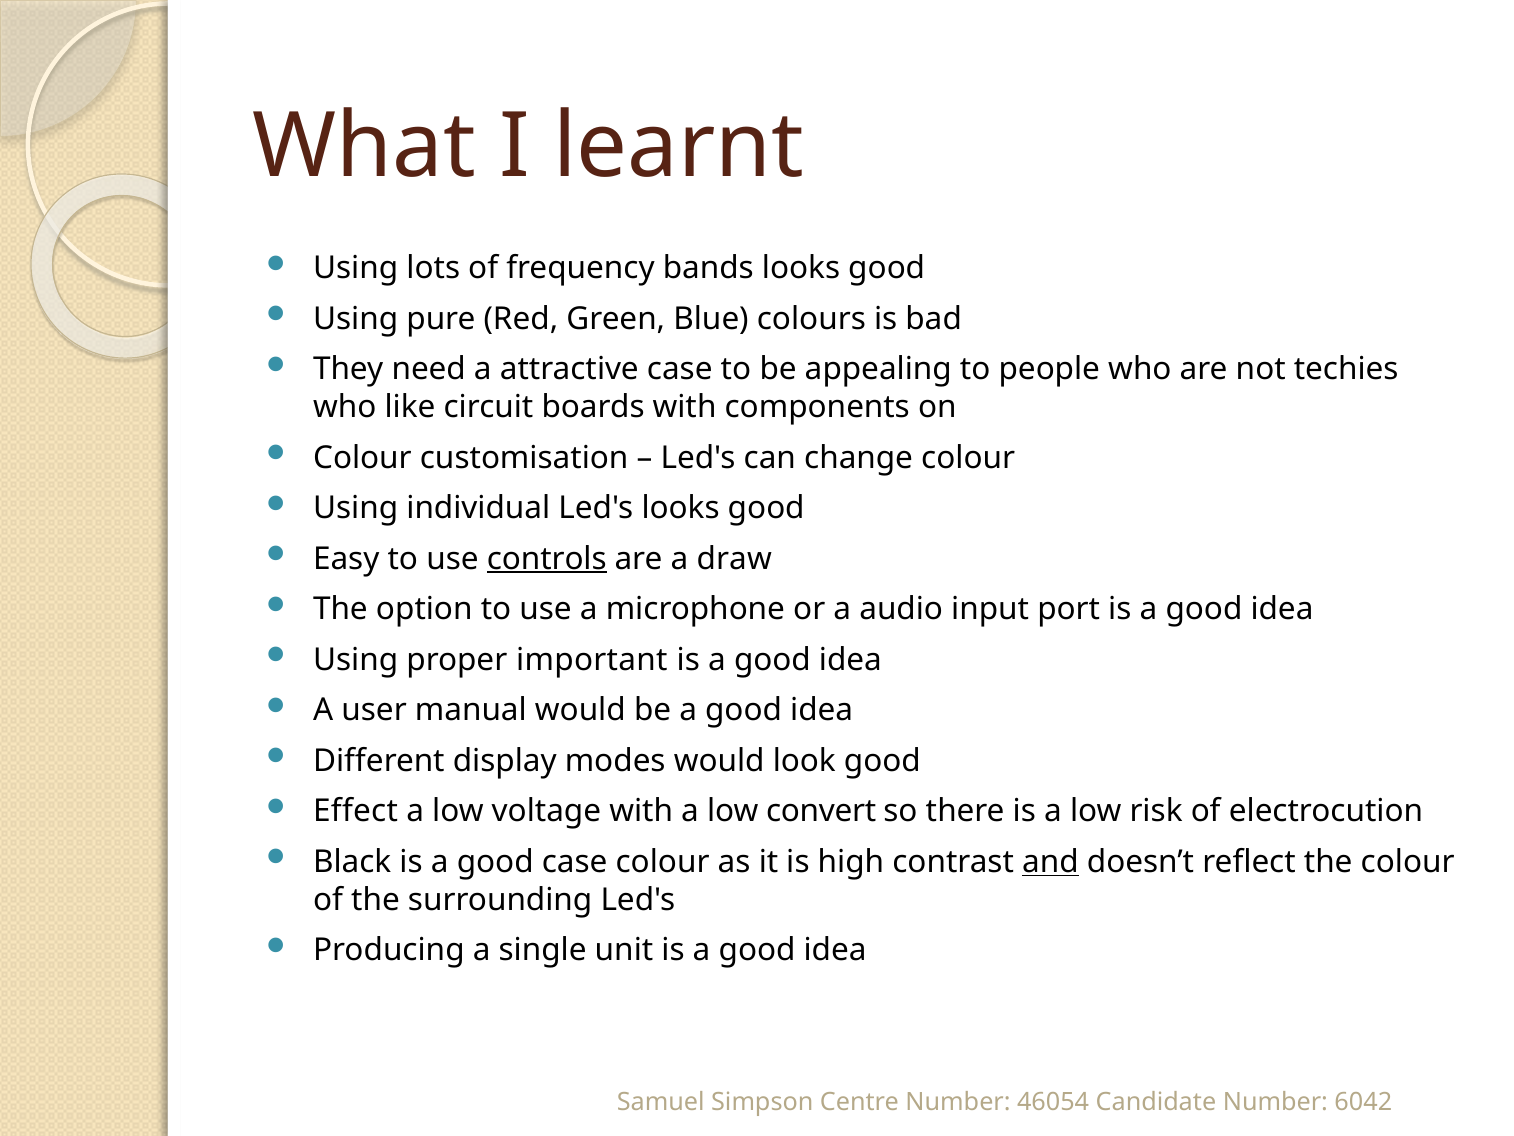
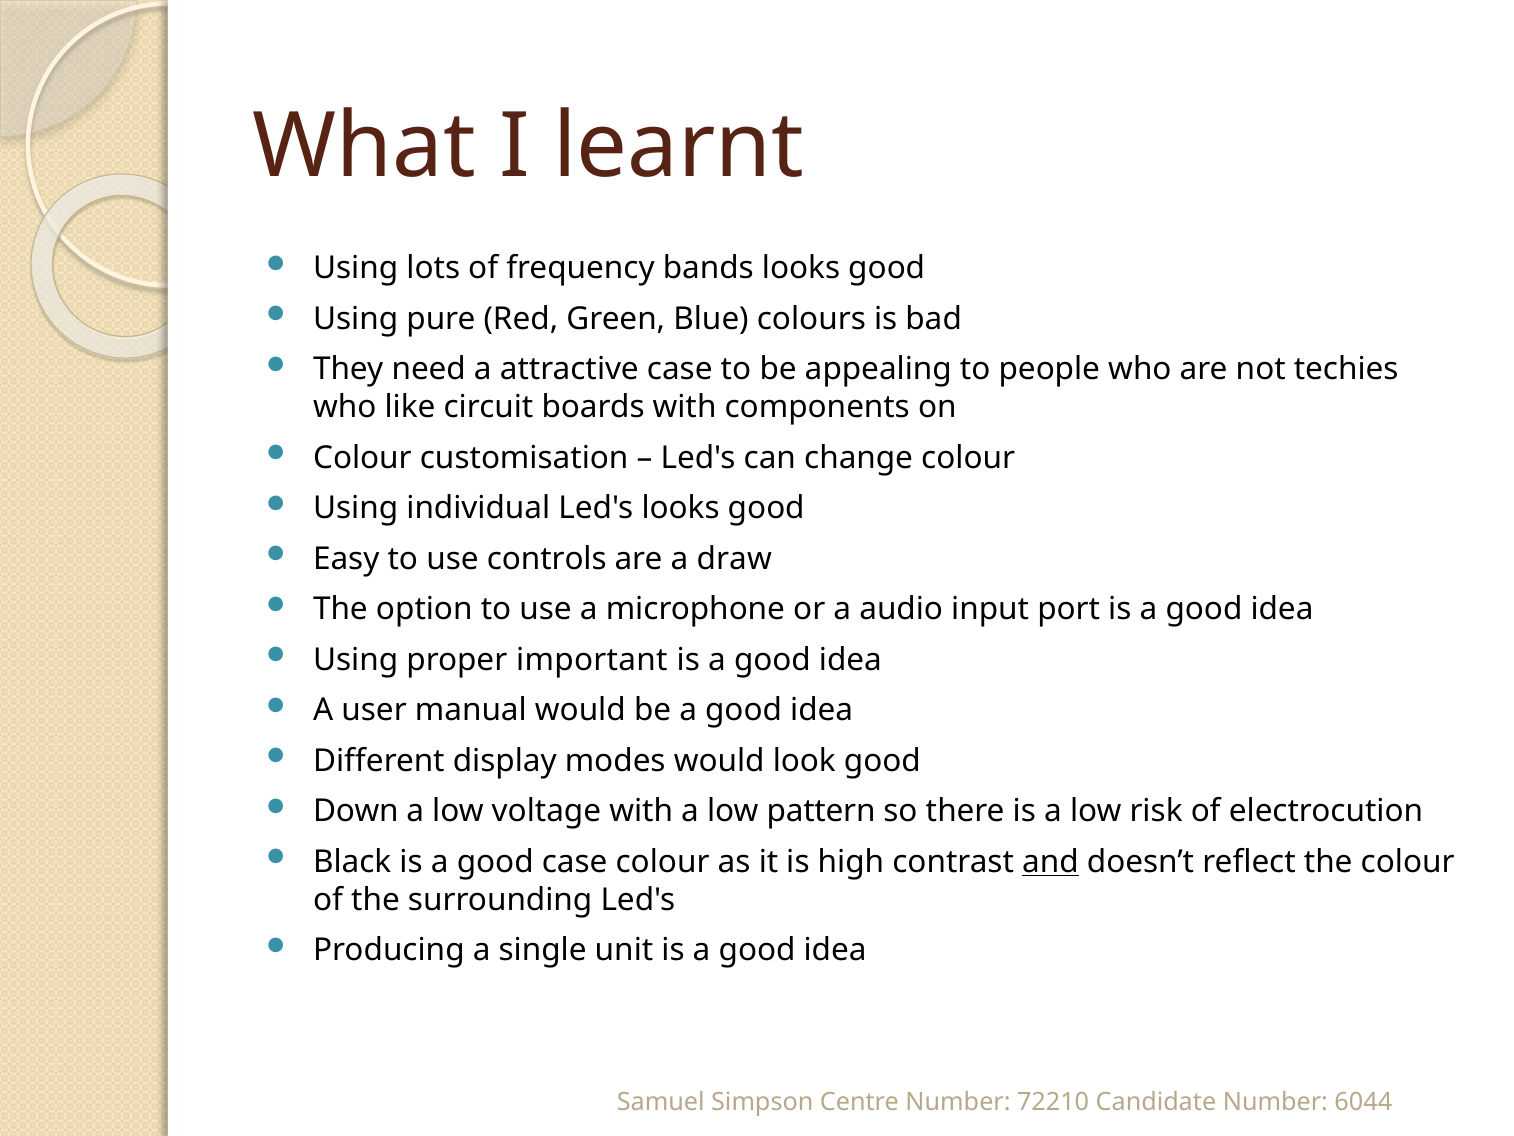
controls underline: present -> none (547, 559)
Effect: Effect -> Down (356, 811)
convert: convert -> pattern (821, 811)
46054: 46054 -> 72210 (1053, 1102)
6042: 6042 -> 6044 (1363, 1102)
